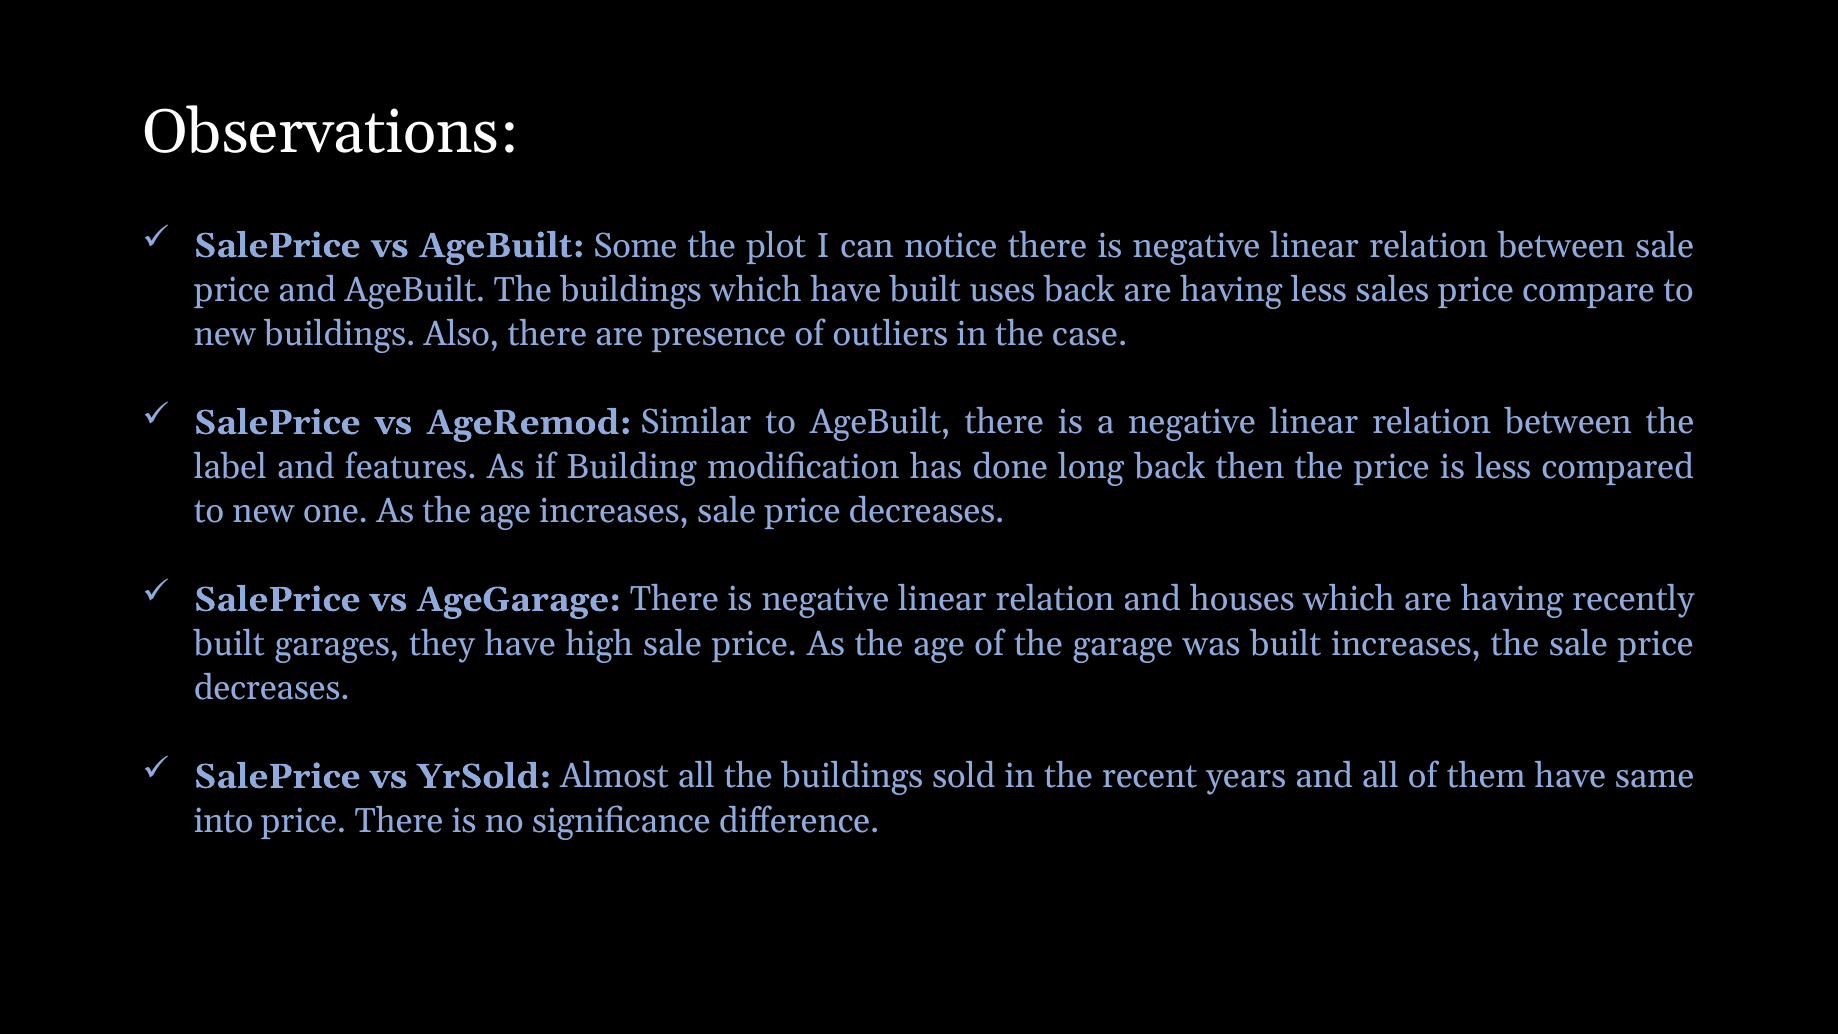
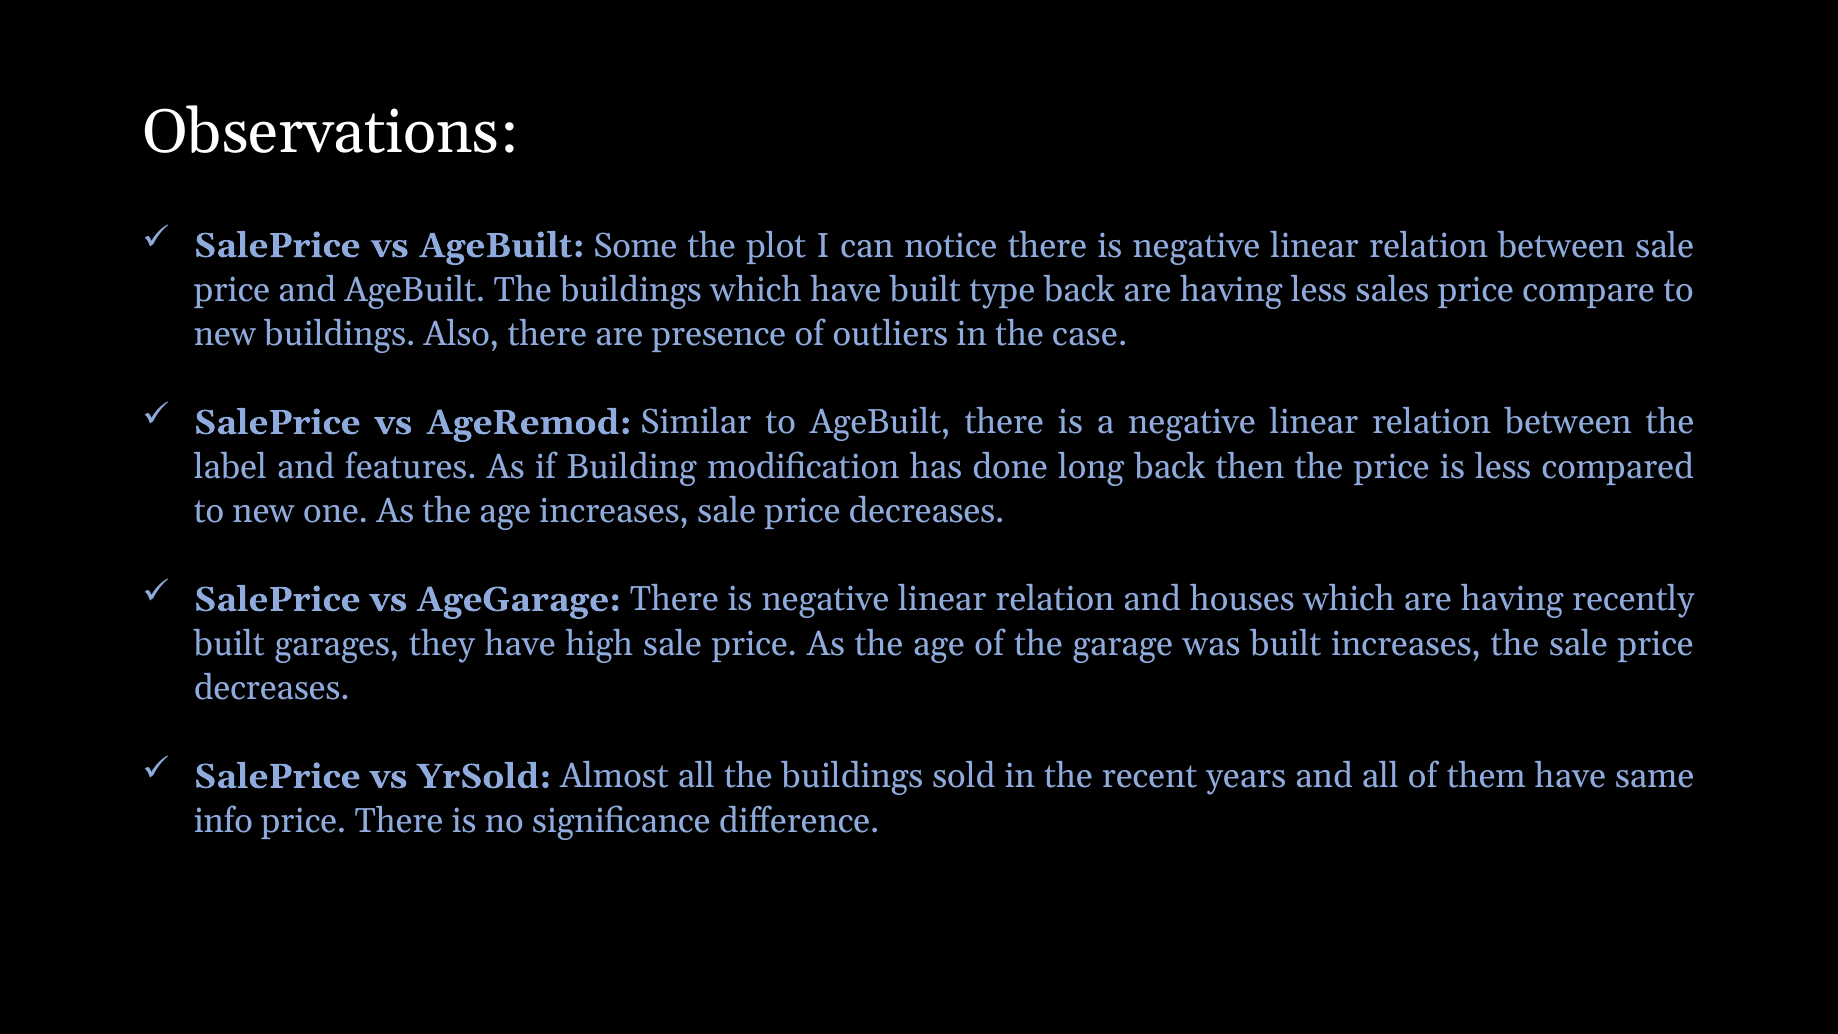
uses: uses -> type (1002, 290)
into: into -> info (223, 821)
